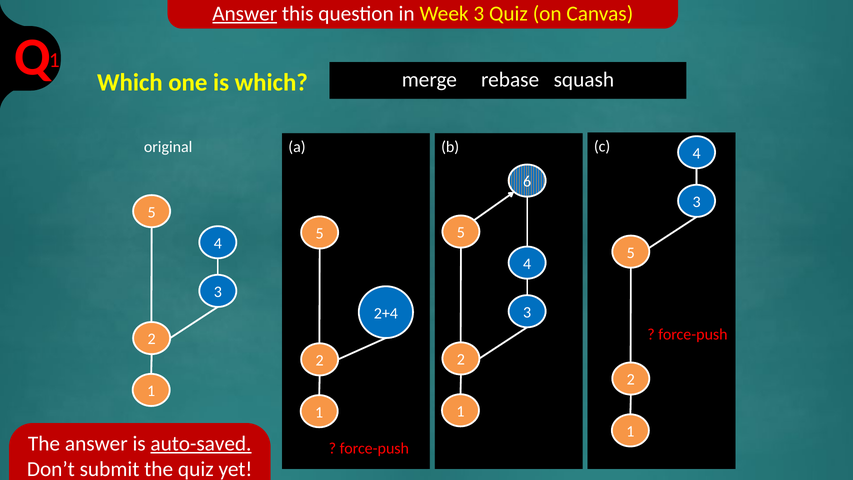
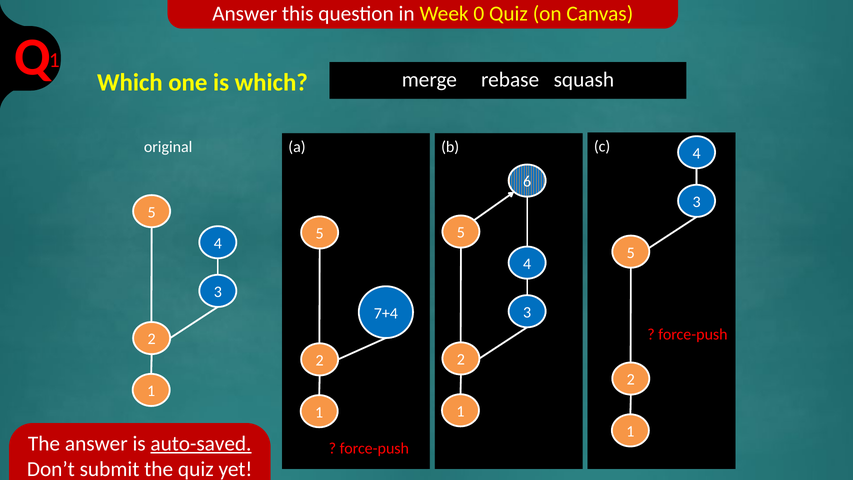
Answer underline: present -> none (245, 14)
Week 3: 3 -> 0 (479, 14)
2+4: 2+4 -> 7+4 (386, 313)
